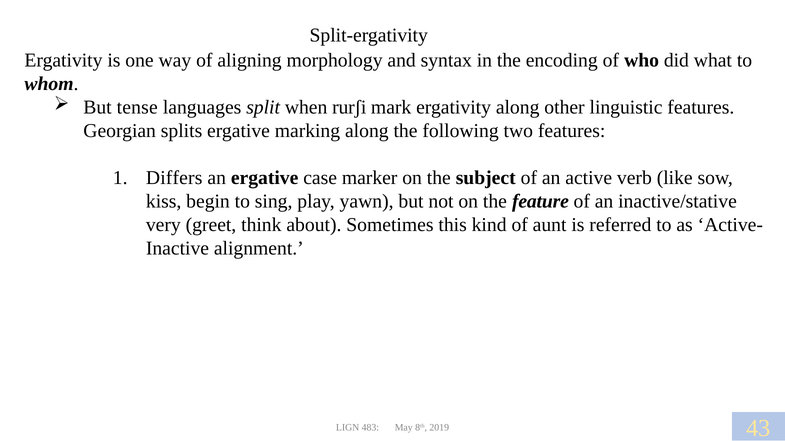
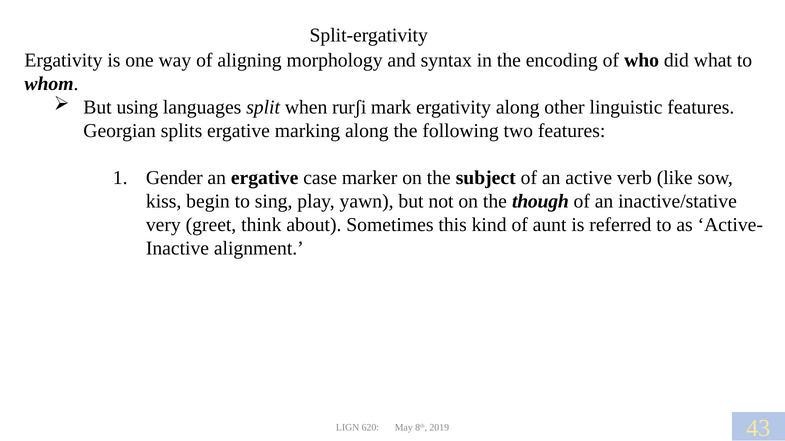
tense: tense -> using (137, 107)
Differs: Differs -> Gender (174, 178)
feature: feature -> though (540, 202)
483: 483 -> 620 (370, 428)
